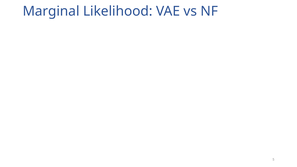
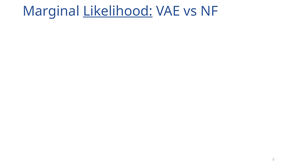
Likelihood underline: none -> present (118, 11)
